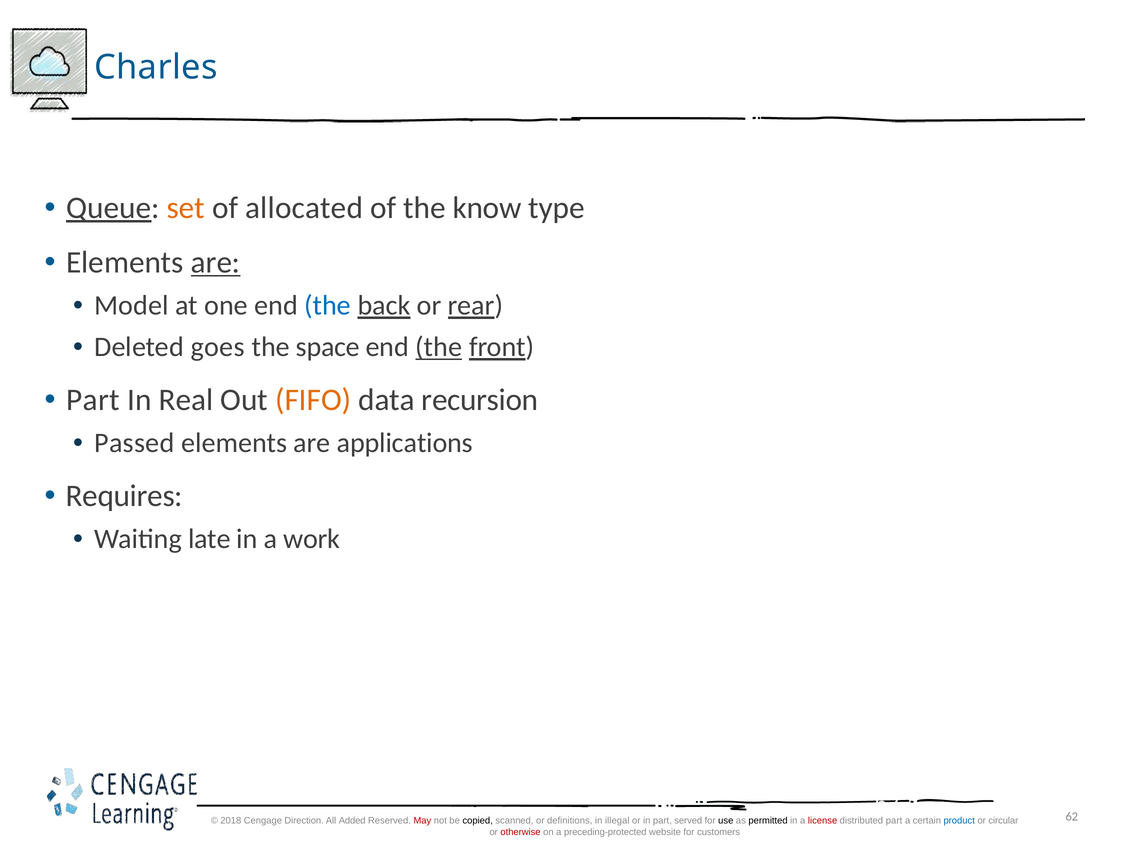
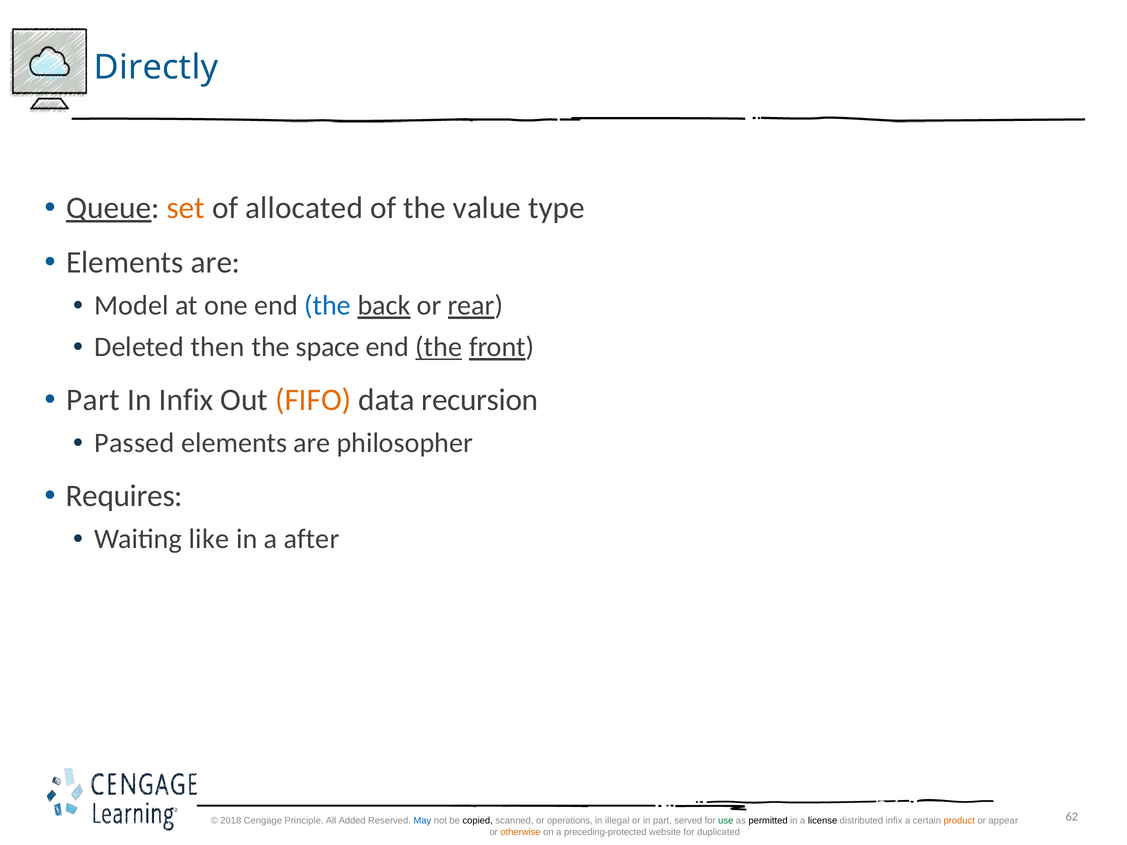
Charles: Charles -> Directly (156, 68)
know: know -> value (487, 208)
are underline: present -> none (216, 262)
goes: goes -> then (218, 347)
In Real: Real -> Infix (186, 400)
applications: applications -> philosopher (405, 443)
late: late -> like (209, 539)
work: work -> after (312, 539)
Direction: Direction -> Principle (304, 821)
May colour: red -> blue (422, 821)
definitions: definitions -> operations (570, 821)
use colour: black -> green (726, 821)
license colour: red -> black (823, 821)
distributed part: part -> infix (894, 821)
product colour: blue -> orange (959, 821)
circular: circular -> appear (1003, 821)
otherwise colour: red -> orange (521, 832)
customers: customers -> duplicated (719, 832)
